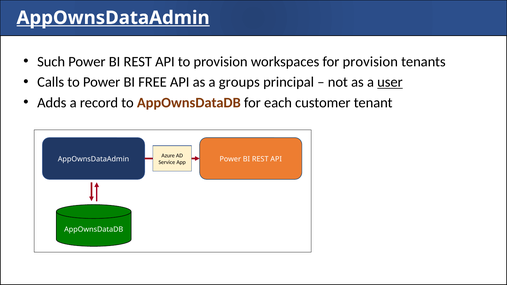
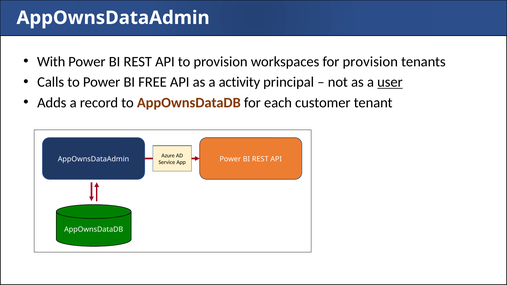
AppOwnsDataAdmin underline: present -> none (113, 18)
Such: Such -> With (51, 62)
groups: groups -> activity (239, 82)
